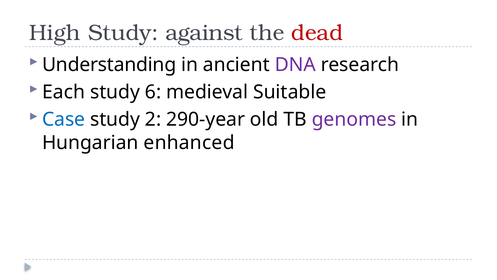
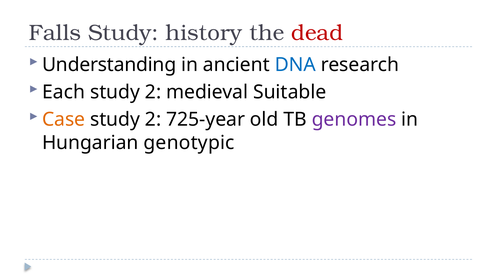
High: High -> Falls (55, 33)
against: against -> history (204, 33)
DNA colour: purple -> blue (295, 65)
6: 6 -> 2 (153, 92)
Case colour: blue -> orange (64, 119)
290-year: 290-year -> 725-year (206, 119)
enhanced: enhanced -> genotypic (189, 143)
